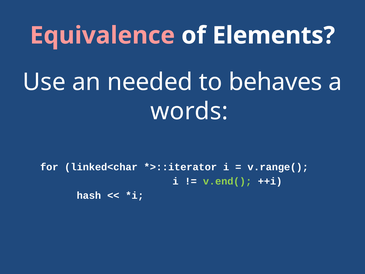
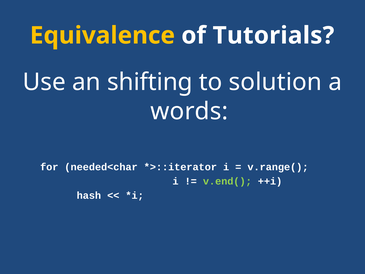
Equivalence colour: pink -> yellow (102, 35)
Elements: Elements -> Tutorials (273, 35)
needed: needed -> shifting (150, 82)
behaves: behaves -> solution (275, 82)
linked<char: linked<char -> needed<char (101, 167)
